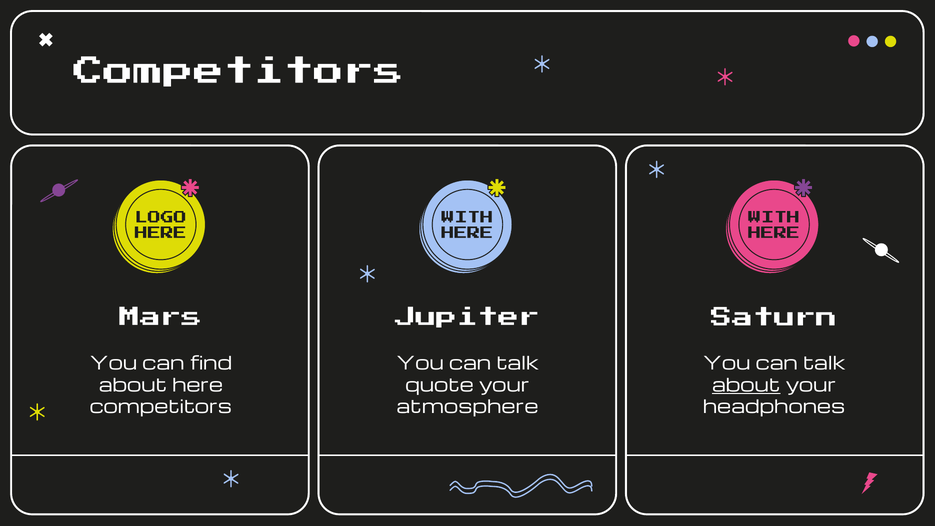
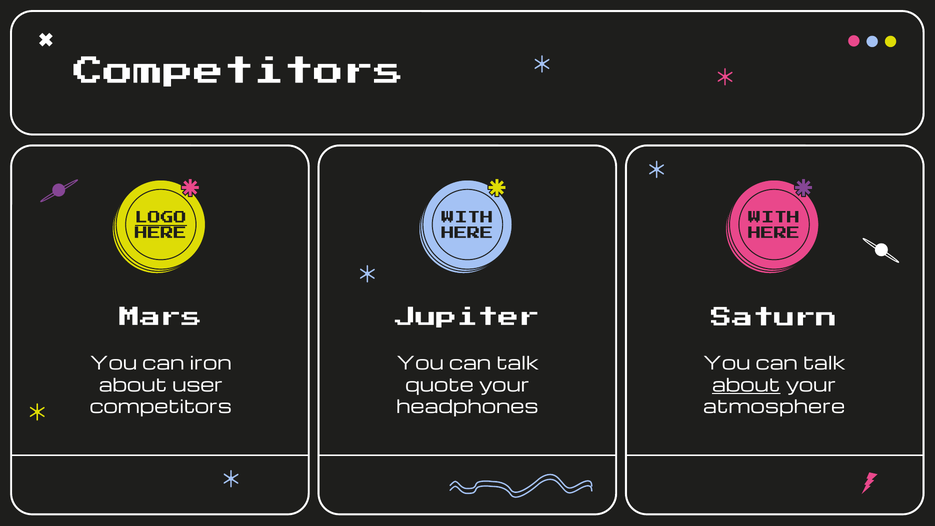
LOGO underline: none -> present (161, 220)
find: find -> iron (211, 364)
about here: here -> user (198, 386)
atmosphere: atmosphere -> headphones (467, 407)
headphones: headphones -> atmosphere (774, 407)
